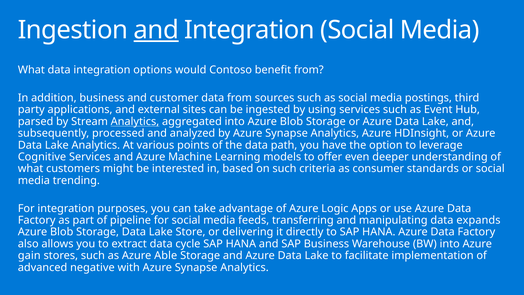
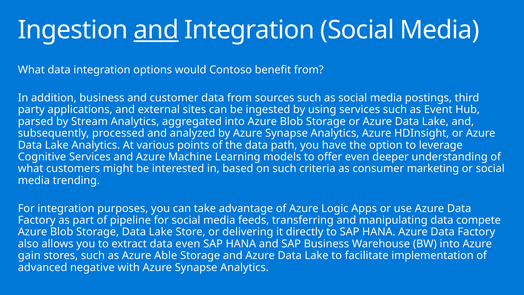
Analytics underline: present -> none (135, 121)
standards: standards -> marketing (433, 169)
expands: expands -> compete (479, 220)
data cycle: cycle -> even (188, 244)
